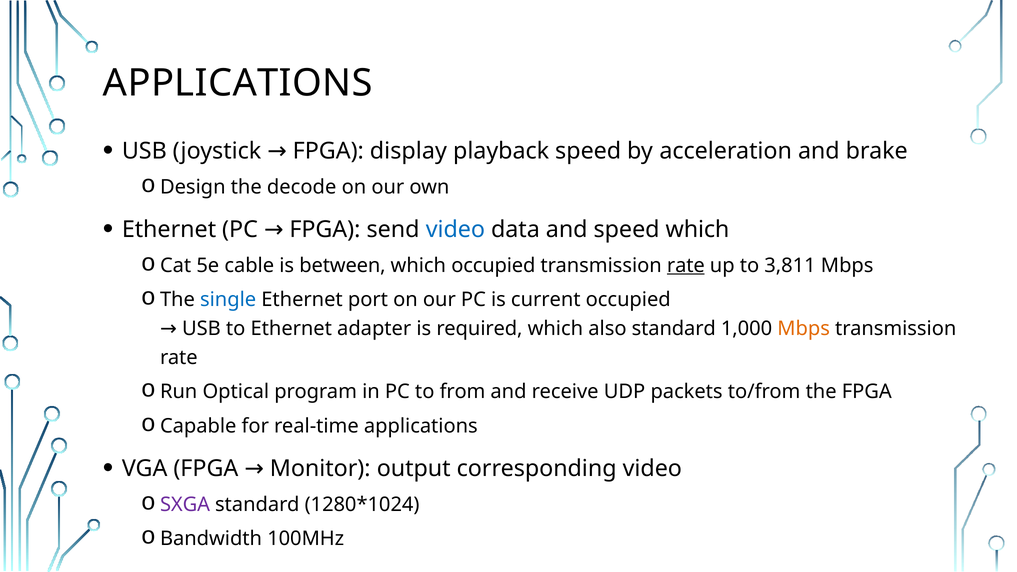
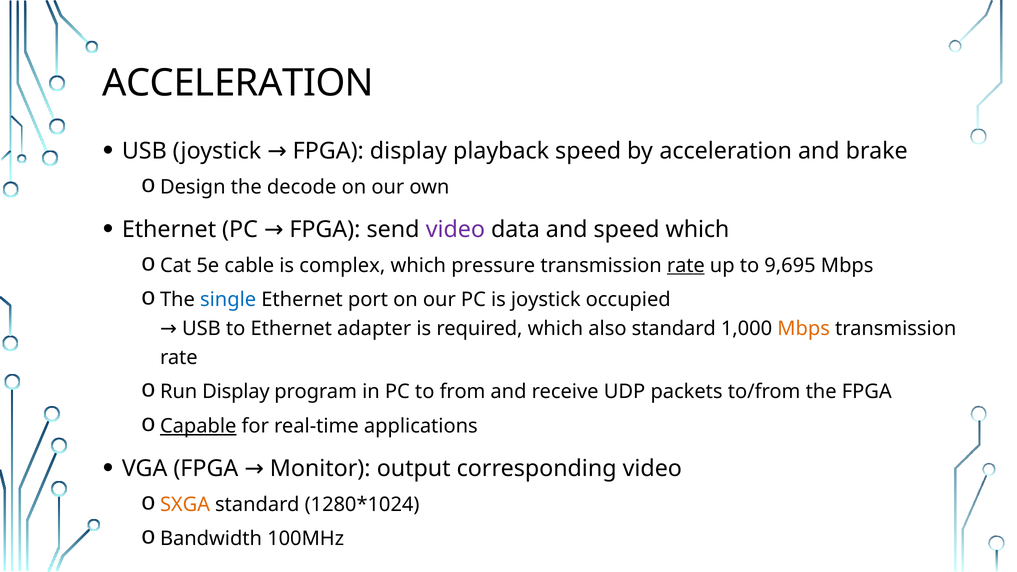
APPLICATIONS: APPLICATIONS -> ACCELERATION (238, 83)
video colour: blue -> purple (455, 230)
between: between -> complex (342, 265)
which occupied: occupied -> pressure (493, 265)
3,811: 3,811 -> 9,695 (790, 265)
is current: current -> joystick (546, 300)
Run Optical: Optical -> Display (236, 392)
Capable underline: none -> present (198, 426)
SXGA colour: purple -> orange (185, 504)
